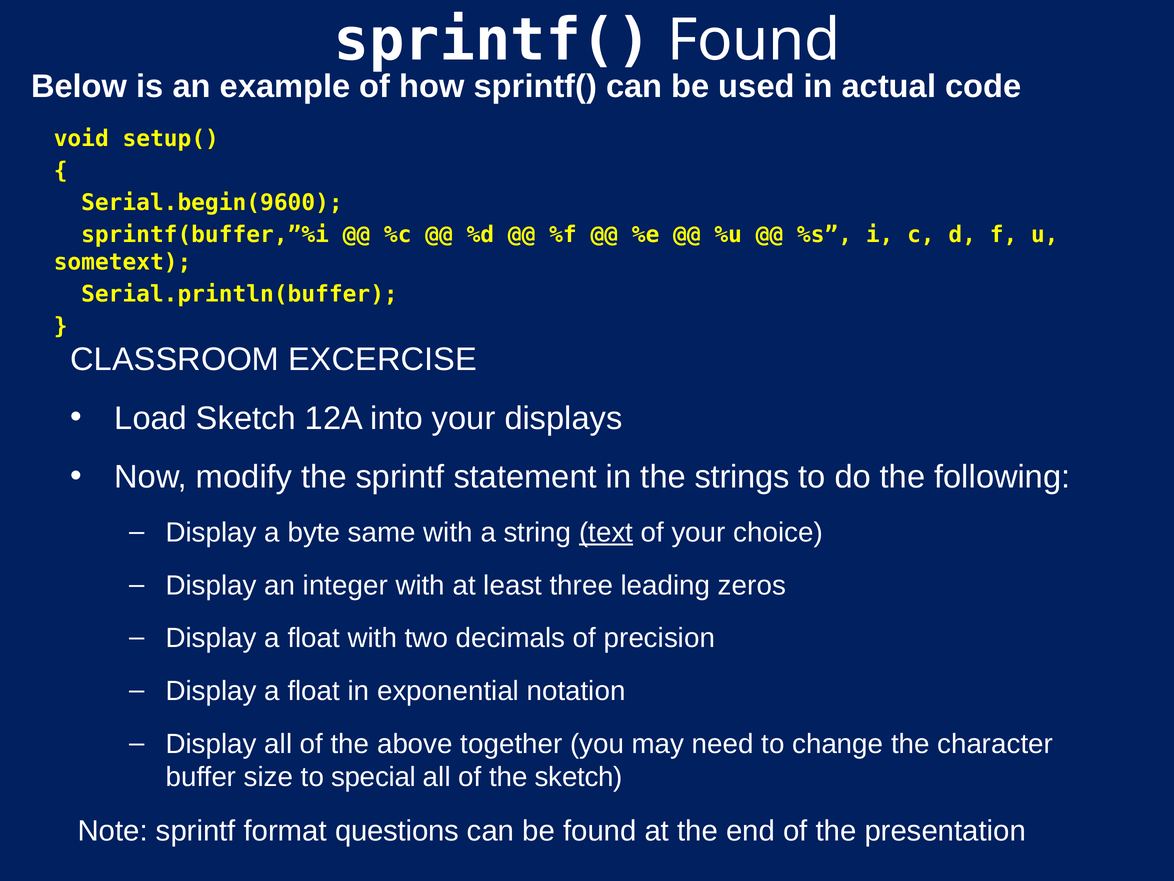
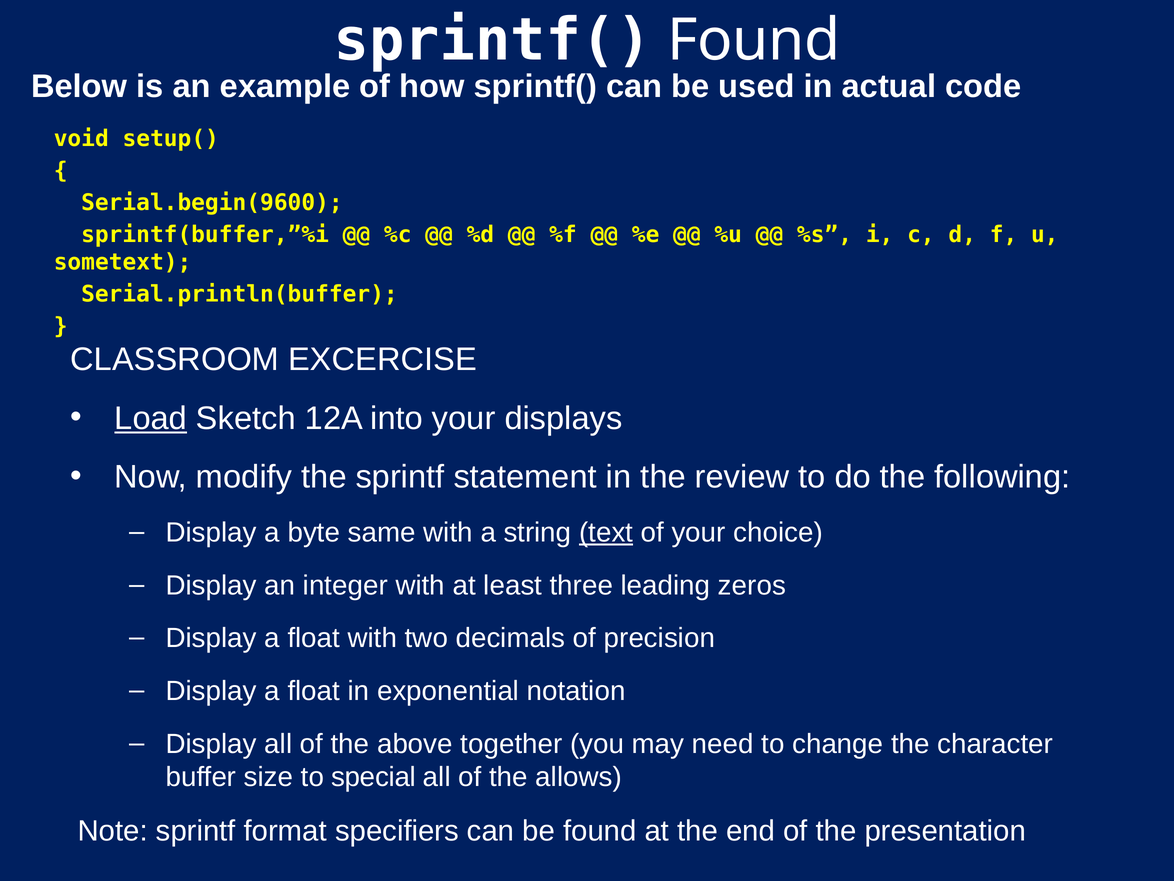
Load underline: none -> present (151, 418)
strings: strings -> review (742, 477)
the sketch: sketch -> allows (579, 777)
questions: questions -> specifiers (397, 831)
